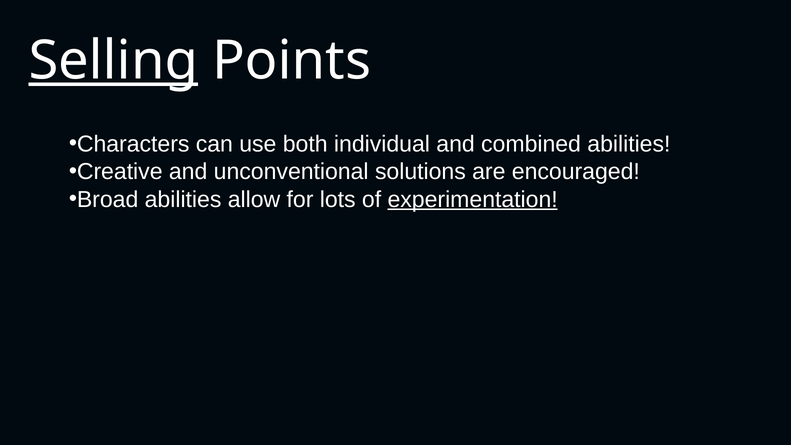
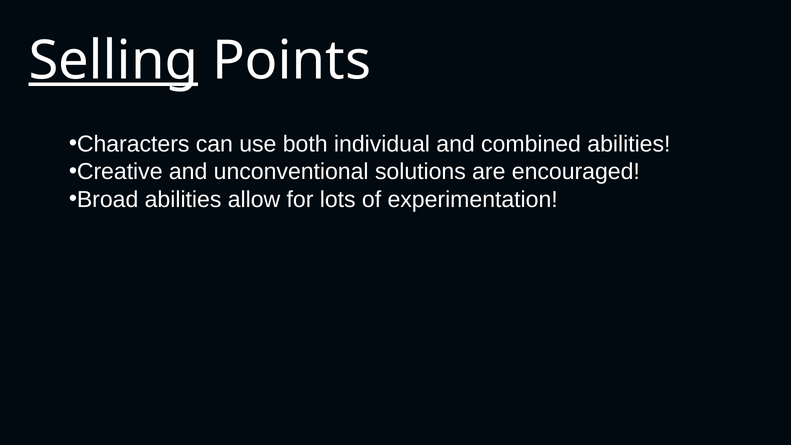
experimentation underline: present -> none (473, 199)
